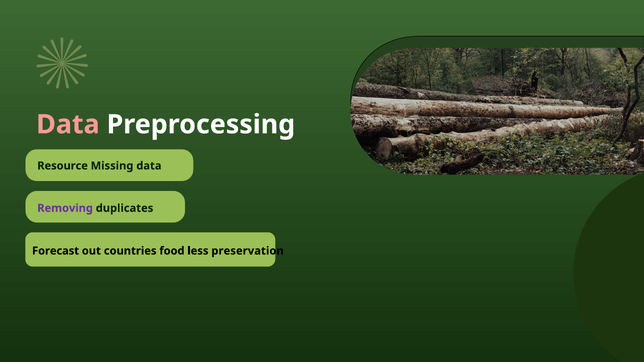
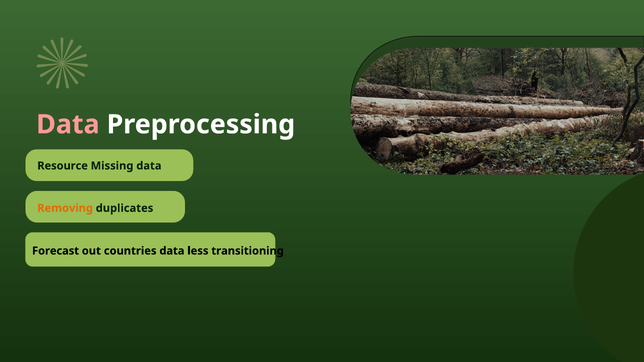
Removing colour: purple -> orange (65, 208)
countries food: food -> data (172, 251)
preservation: preservation -> transitioning (248, 251)
